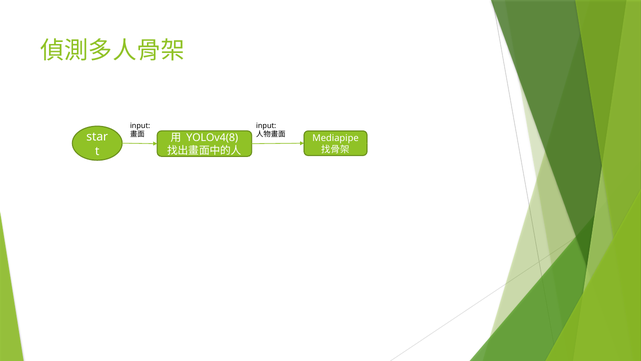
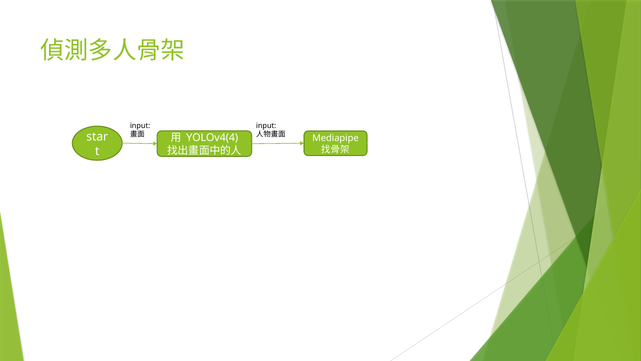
YOLOv4(8: YOLOv4(8 -> YOLOv4(4 (212, 138)
